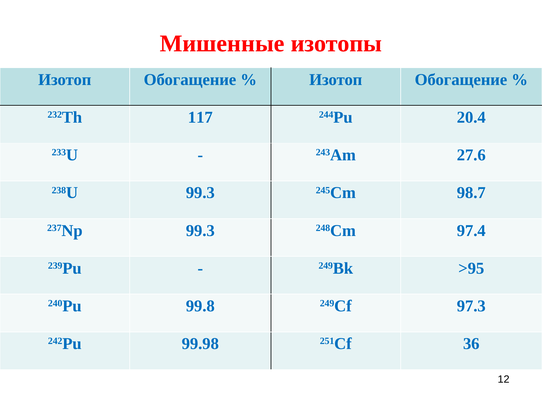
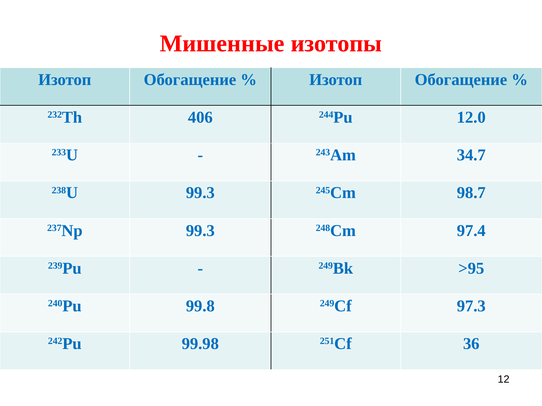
117: 117 -> 406 (200, 118)
20.4: 20.4 -> 12.0 (471, 118)
27.6: 27.6 -> 34.7 (471, 155)
